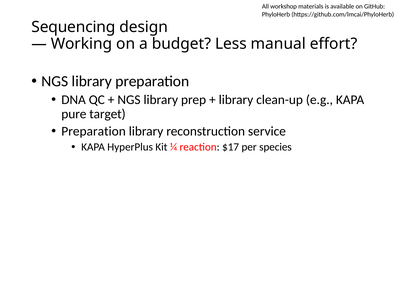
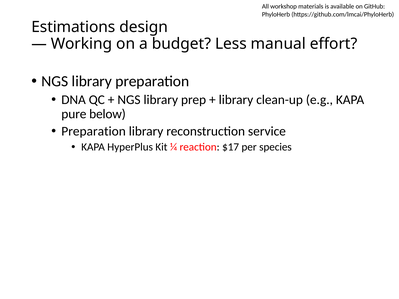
Sequencing: Sequencing -> Estimations (73, 27)
target: target -> below (107, 114)
